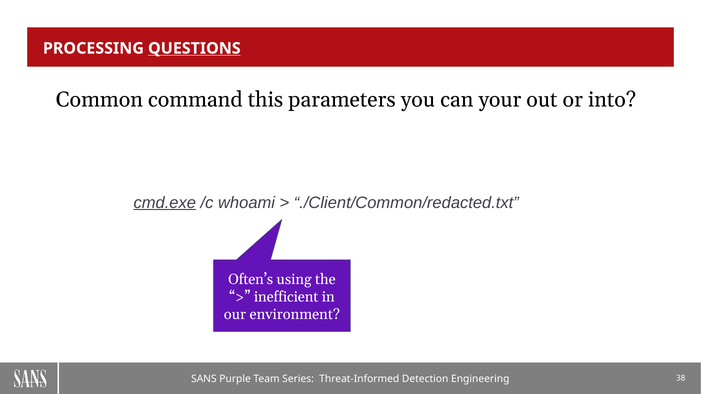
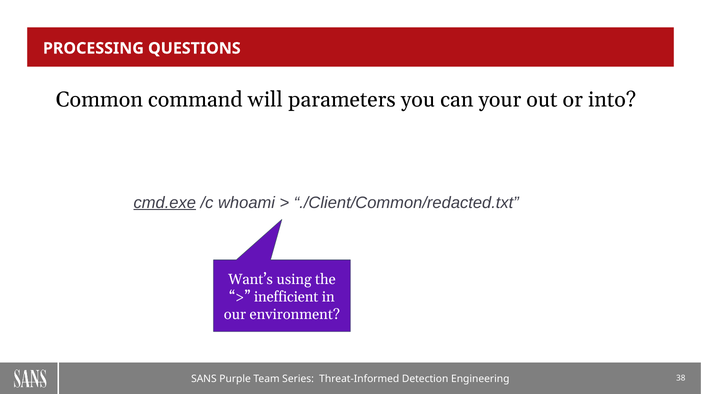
QUESTIONS underline: present -> none (194, 48)
this: this -> will (265, 100)
Often’s: Often’s -> Want’s (251, 279)
